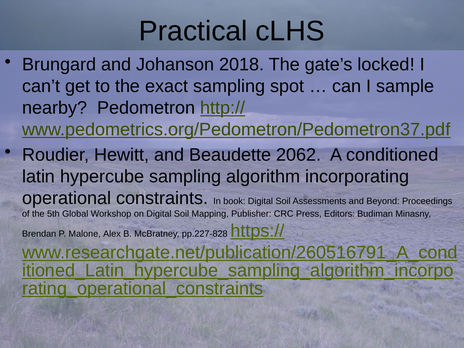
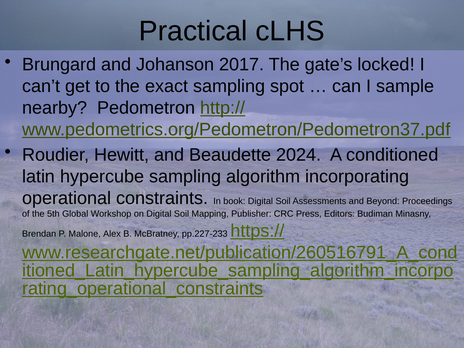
2018: 2018 -> 2017 (242, 65)
2062: 2062 -> 2024 (299, 155)
pp.227-828: pp.227-828 -> pp.227-233 (205, 234)
